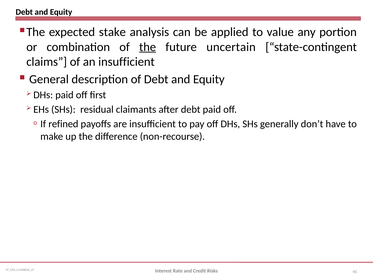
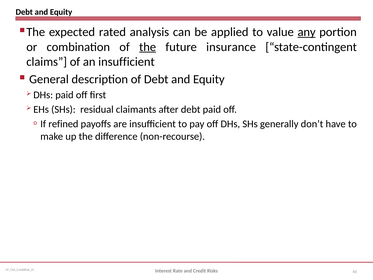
stake: stake -> rated (112, 32)
any underline: none -> present (307, 32)
uncertain: uncertain -> insurance (231, 47)
